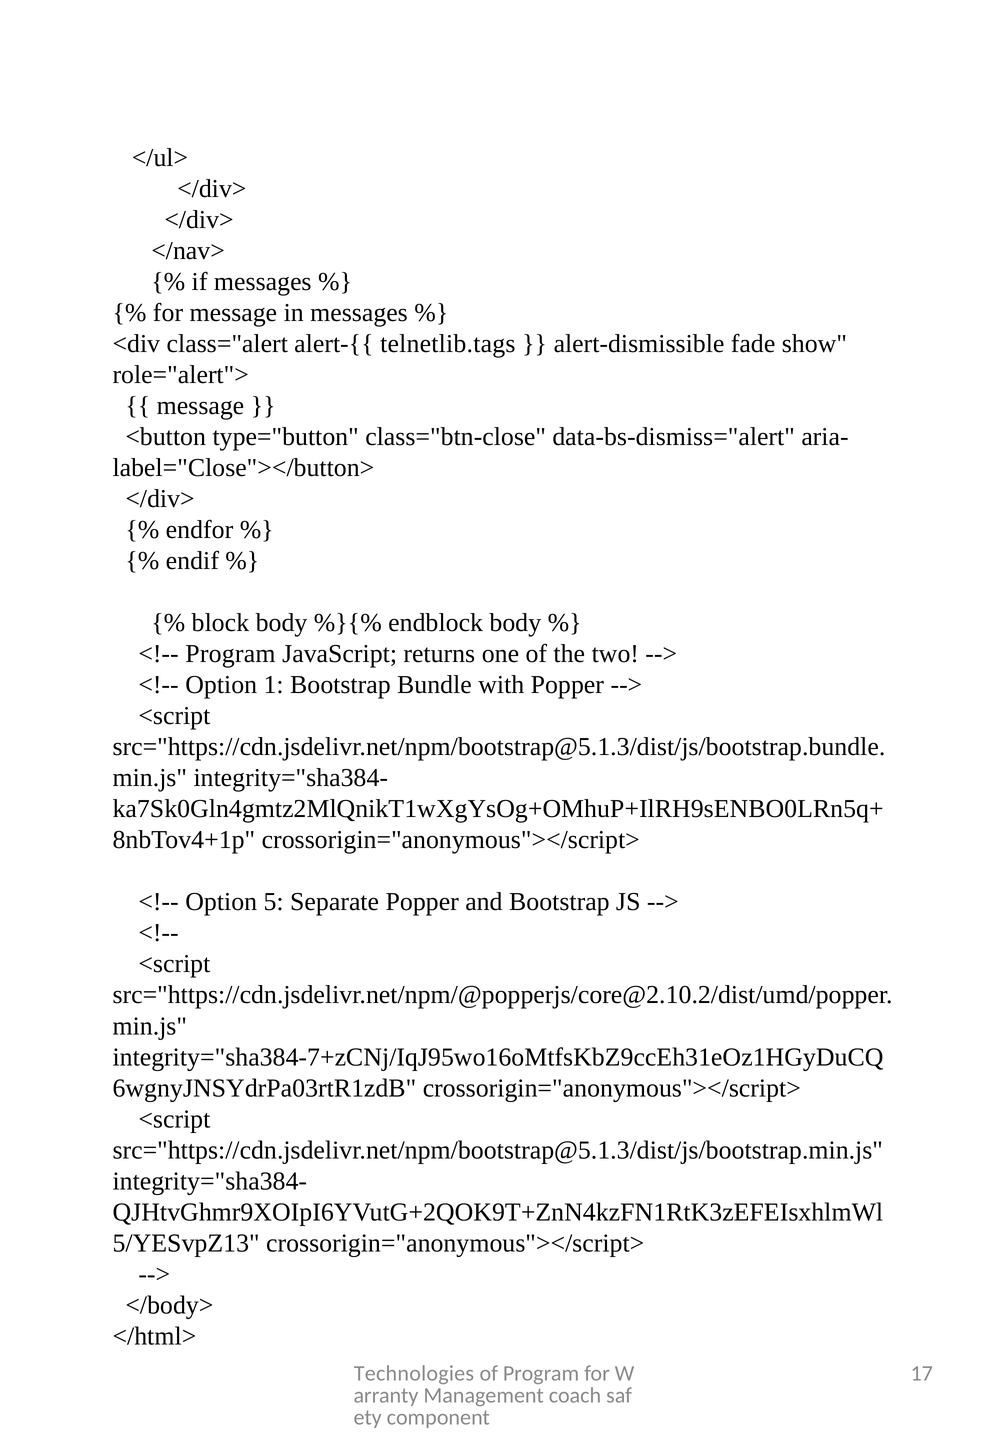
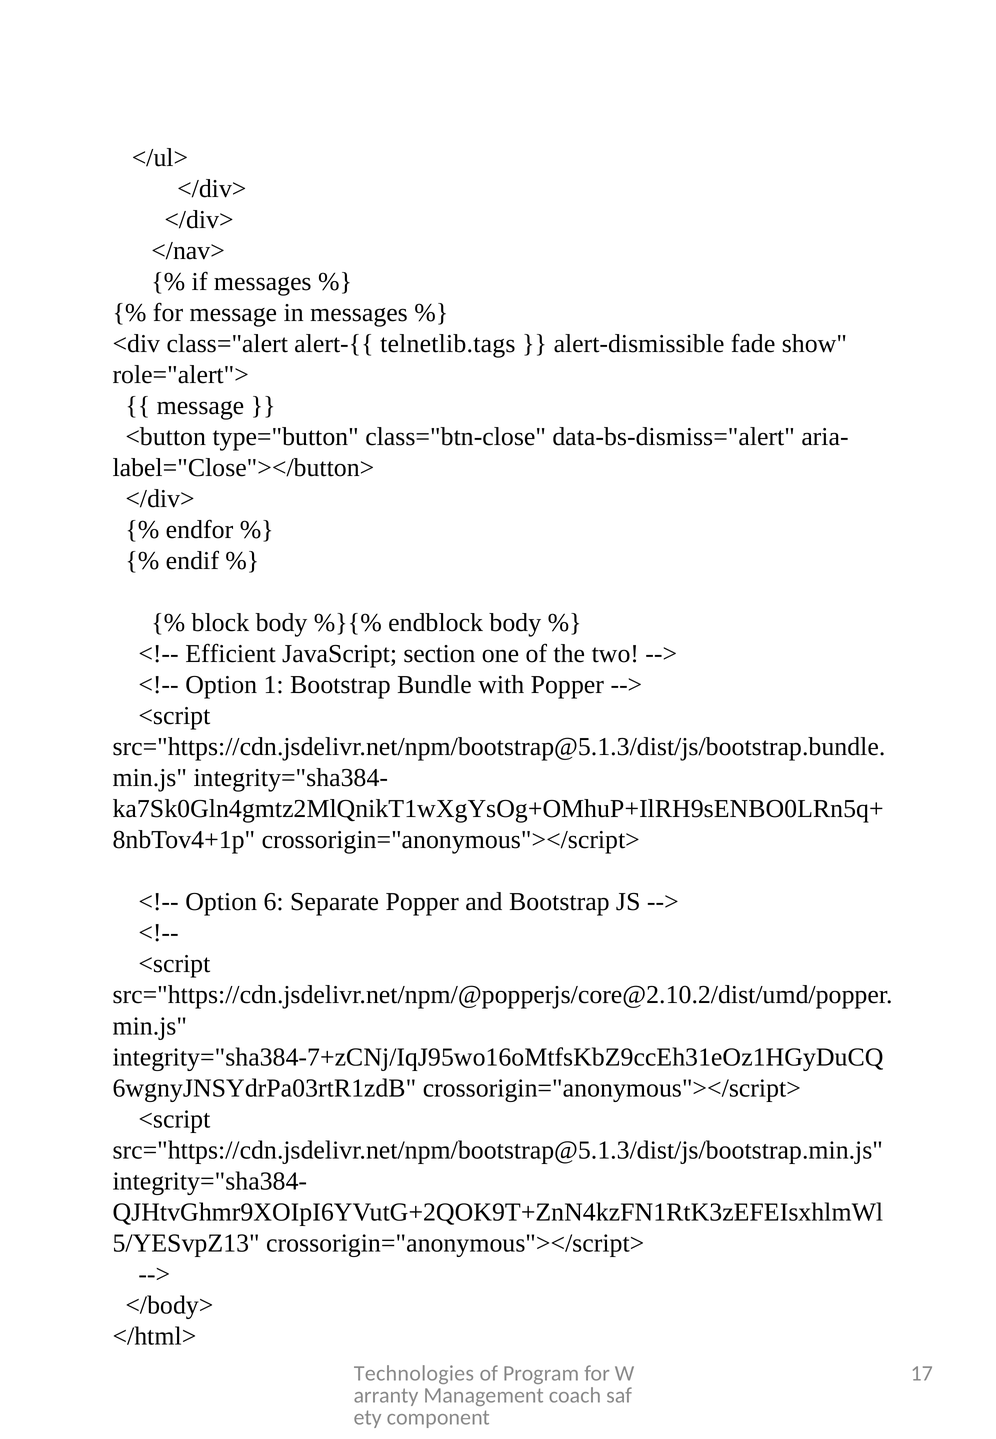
Program: Program -> Efficient (231, 654)
returns: returns -> section (439, 654)
5: 5 -> 6 (274, 902)
